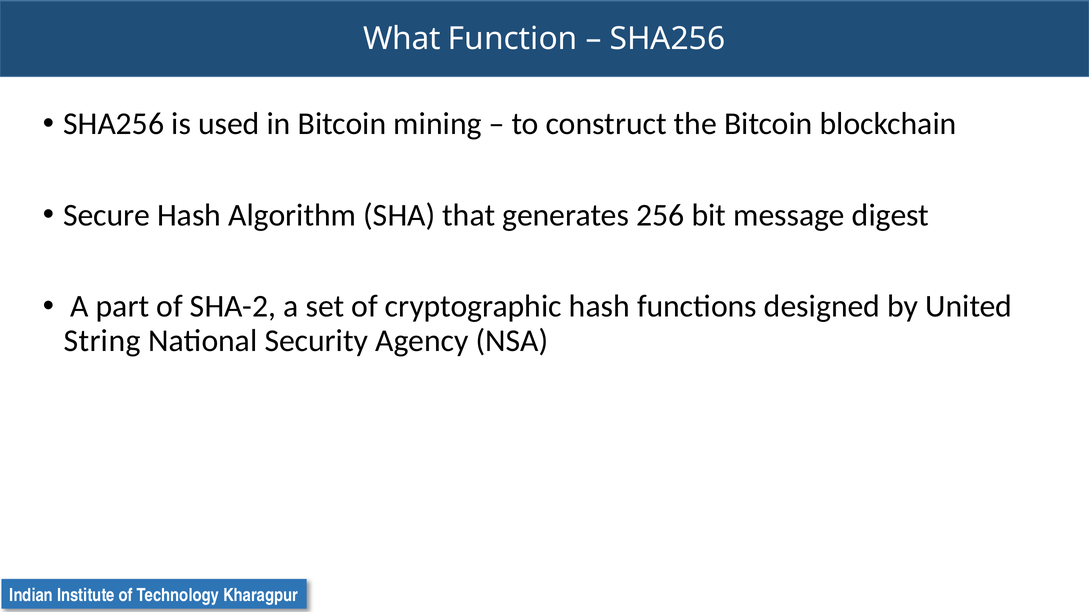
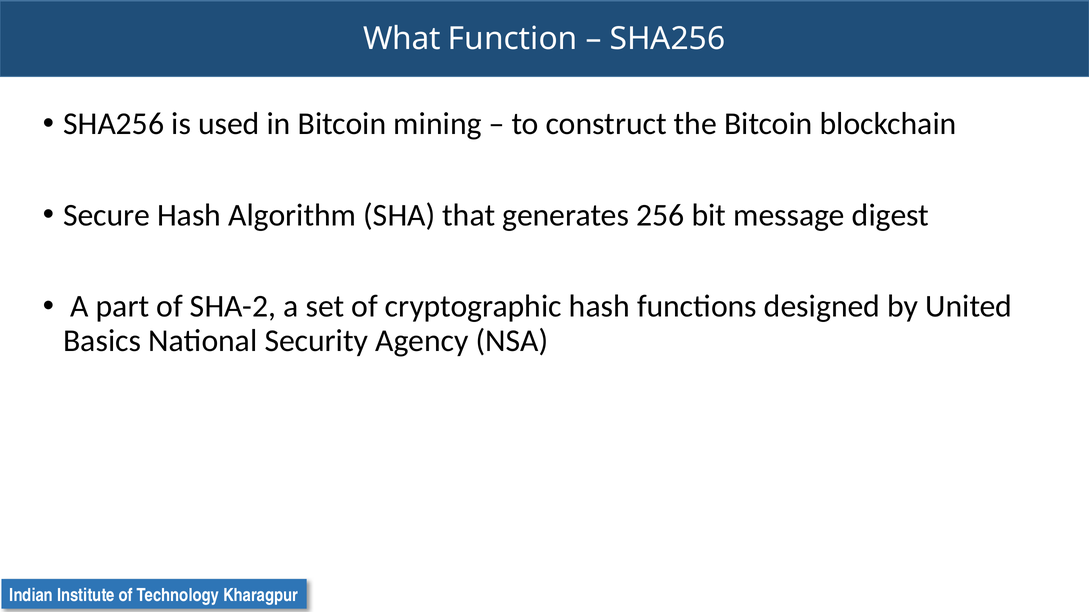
String: String -> Basics (102, 341)
